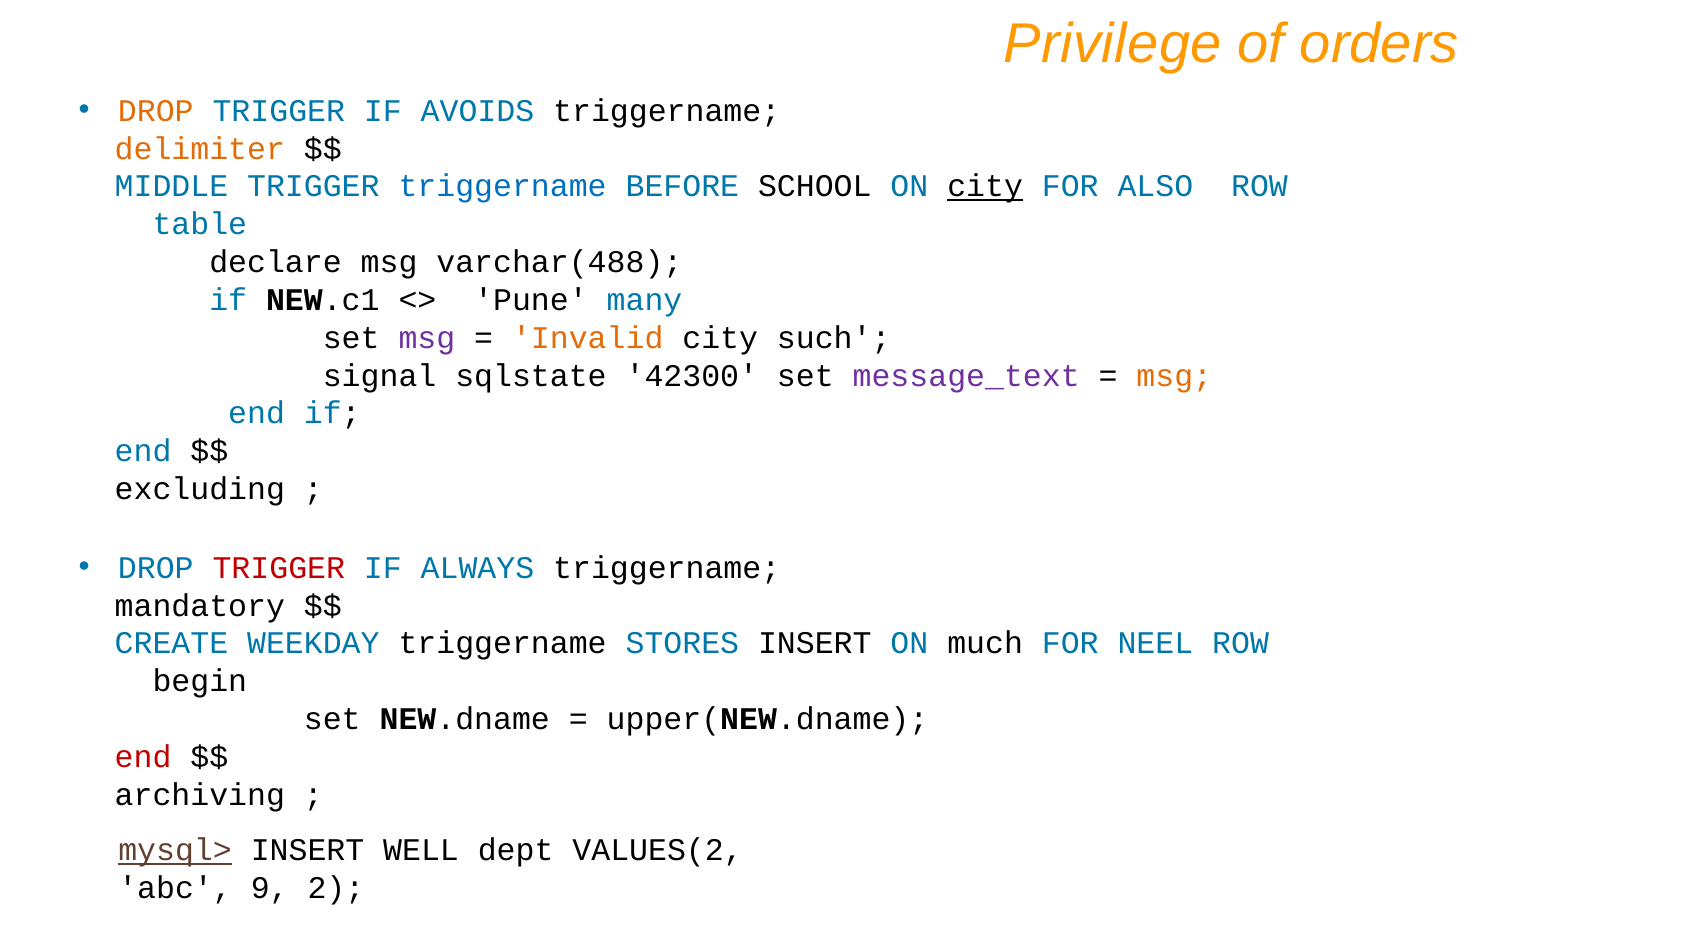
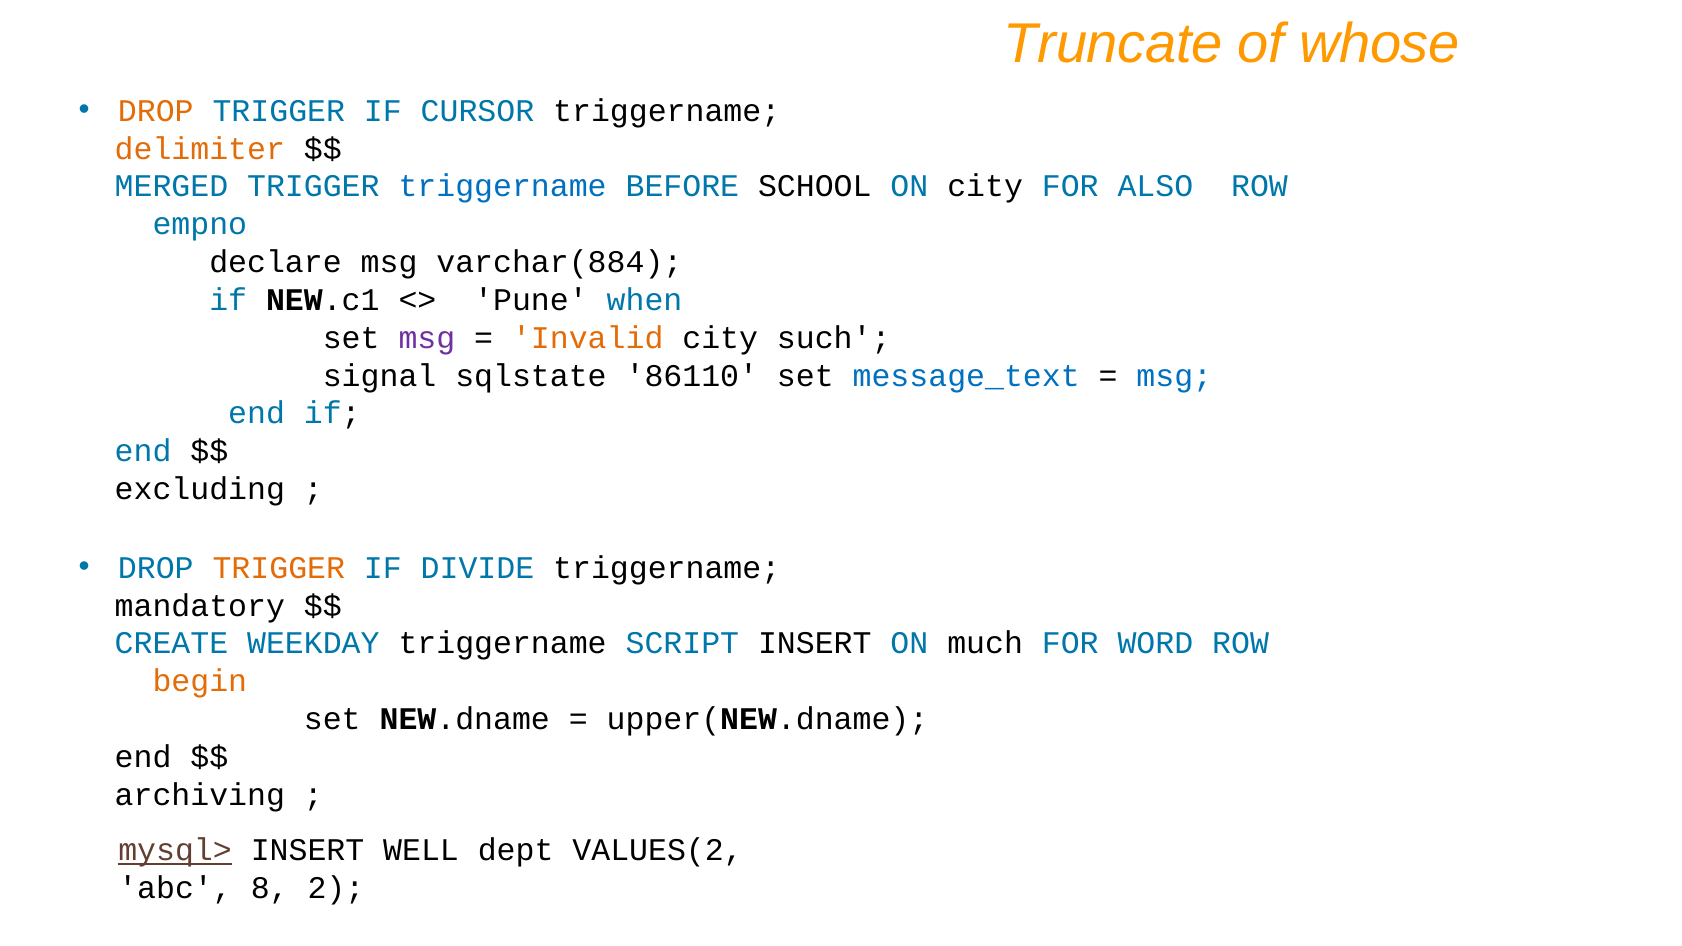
Privilege: Privilege -> Truncate (1113, 44)
orders: orders -> whose (1380, 44)
AVOIDS: AVOIDS -> CURSOR (477, 111)
MIDDLE: MIDDLE -> MERGED (171, 187)
city underline: present -> none (985, 187)
table: table -> empno (200, 224)
varchar(488: varchar(488 -> varchar(884 (559, 262)
many: many -> when (645, 300)
42300: 42300 -> 86110 (692, 376)
message_text colour: purple -> blue (966, 376)
msg colour: orange -> blue (1174, 376)
TRIGGER colour: red -> orange (279, 568)
ALWAYS: ALWAYS -> DIVIDE (477, 568)
STORES: STORES -> SCRIPT (682, 644)
NEEL: NEEL -> WORD (1155, 644)
begin colour: black -> orange (200, 681)
end colour: red -> black (143, 757)
9: 9 -> 8 (270, 888)
